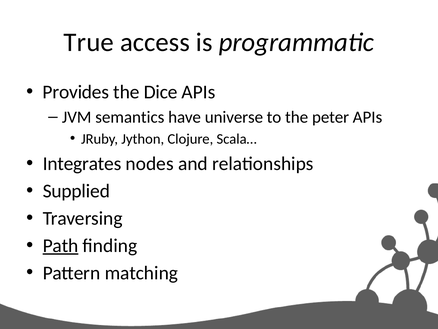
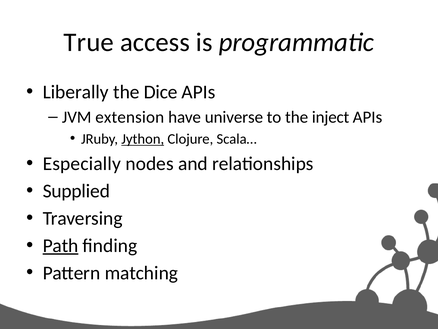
Provides: Provides -> Liberally (76, 92)
semantics: semantics -> extension (130, 117)
peter: peter -> inject (331, 117)
Jython underline: none -> present (143, 139)
Integrates: Integrates -> Especially (82, 163)
